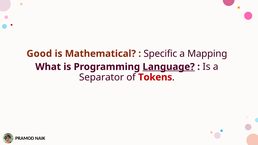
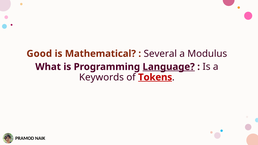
Specific: Specific -> Several (160, 54)
Mapping: Mapping -> Modulus (207, 54)
Separator: Separator -> Keywords (101, 77)
Tokens underline: none -> present (155, 77)
